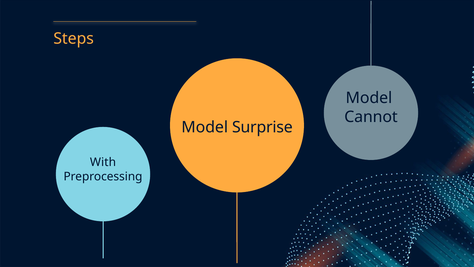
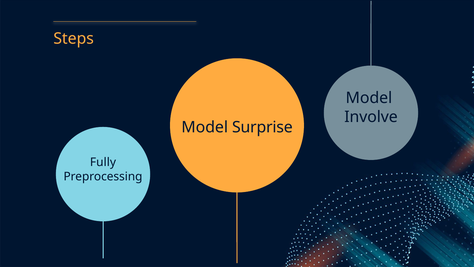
Cannot: Cannot -> Involve (371, 117)
With: With -> Fully (103, 162)
